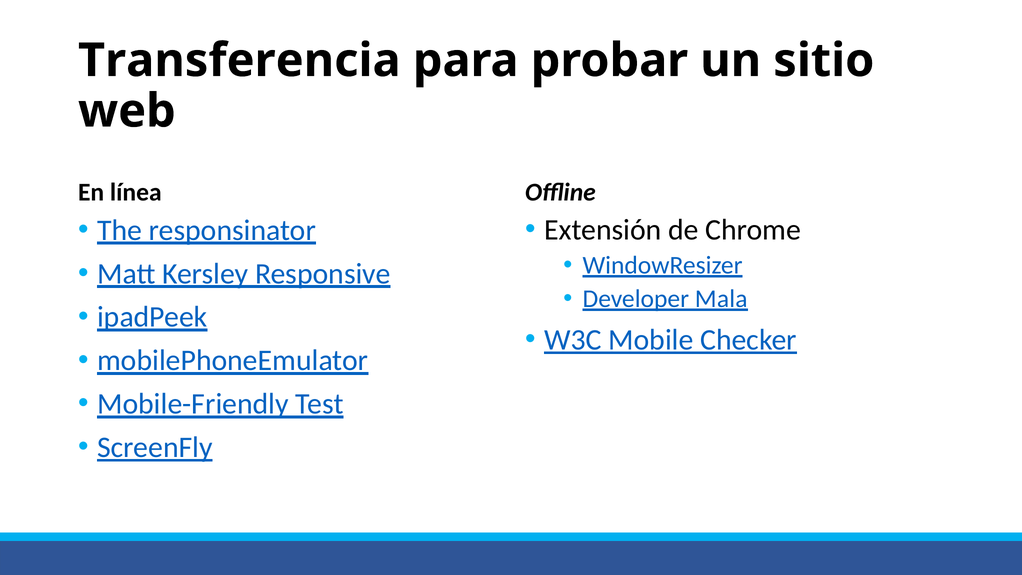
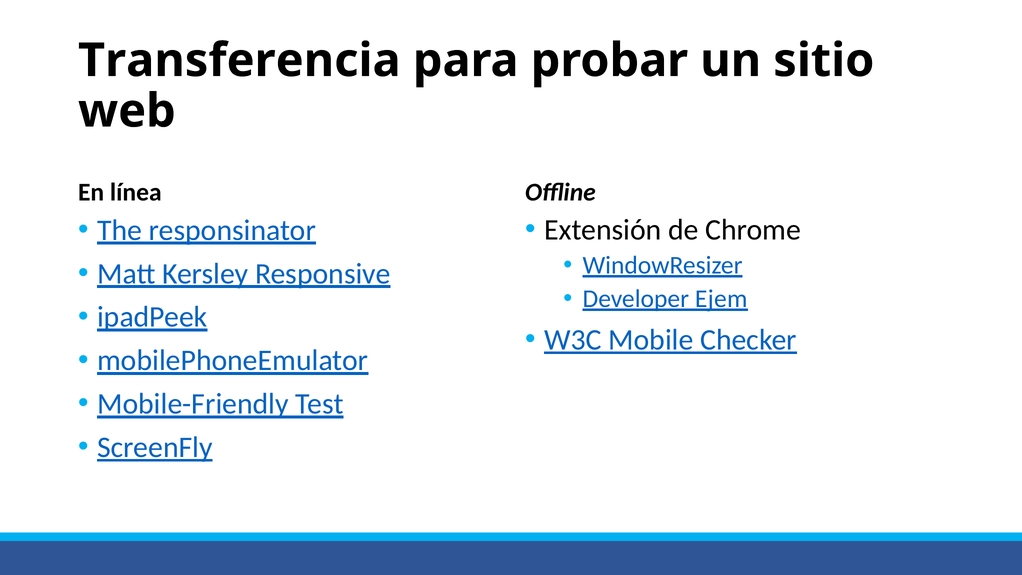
Mala: Mala -> Ejem (721, 299)
